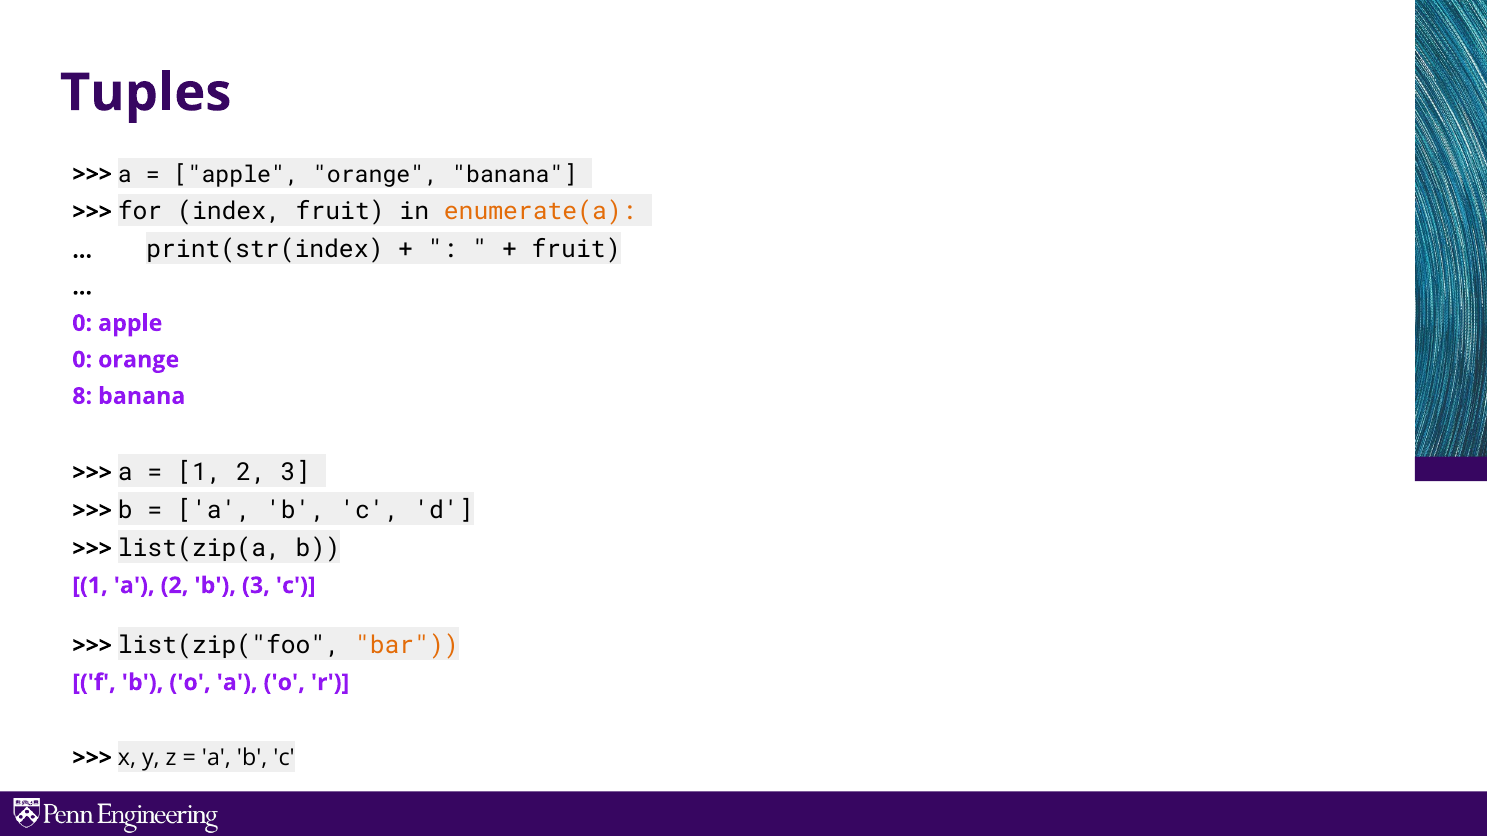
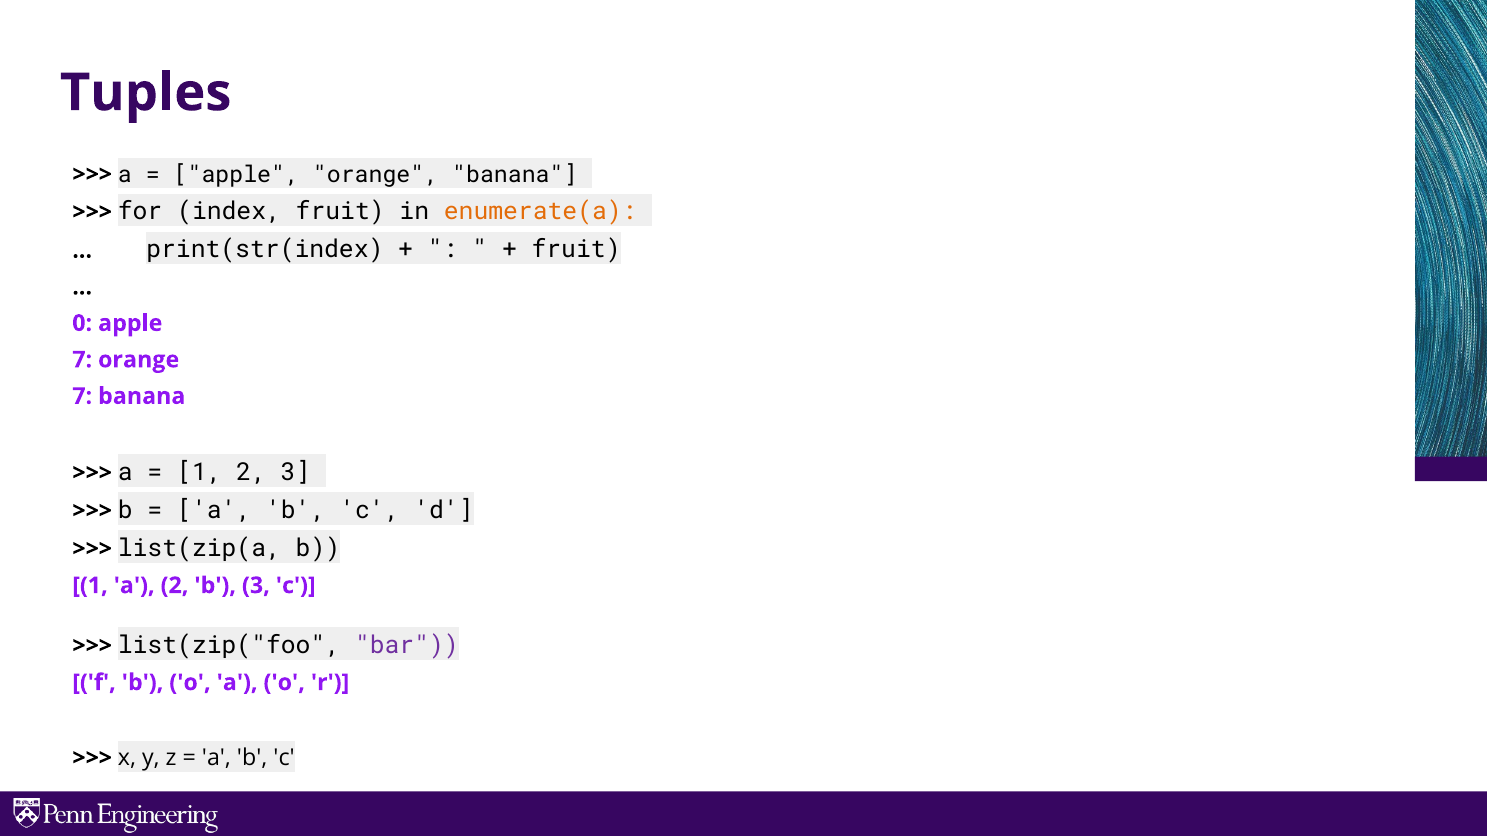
0: 0 -> 7 (82, 360)
8: 8 -> 7 (82, 396)
bar colour: orange -> purple (407, 646)
